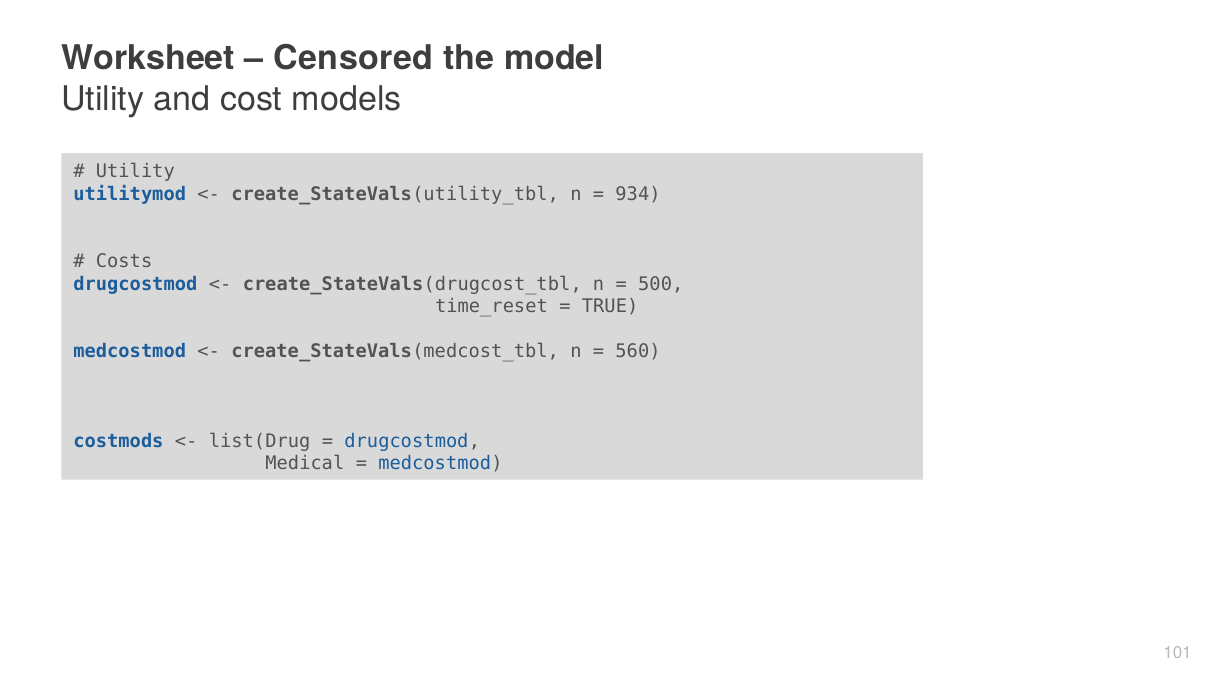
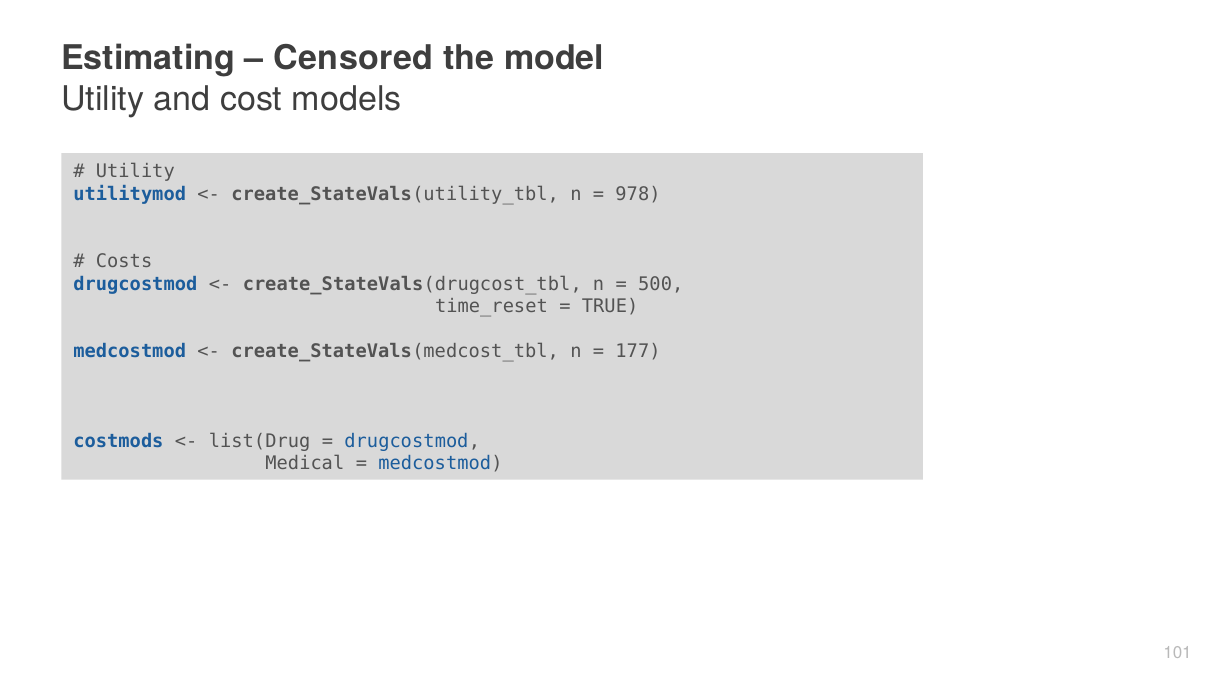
Worksheet: Worksheet -> Estimating (148, 59)
934: 934 -> 978 (638, 194)
560: 560 -> 177 (638, 351)
